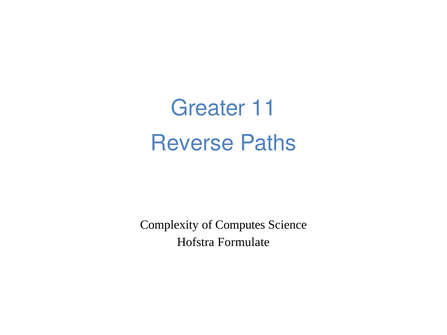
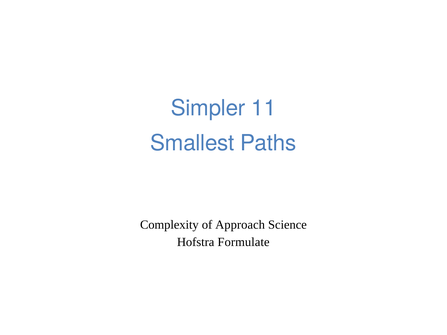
Greater: Greater -> Simpler (208, 108)
Reverse: Reverse -> Smallest (192, 143)
Computes: Computes -> Approach (240, 225)
